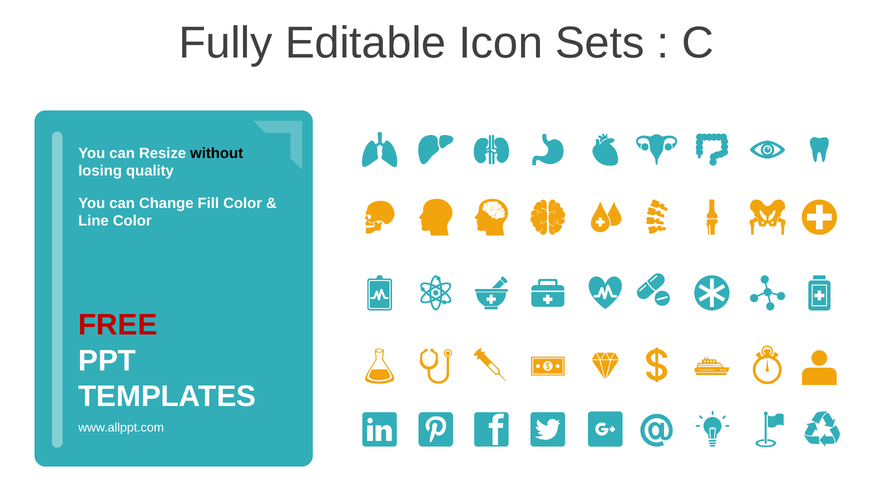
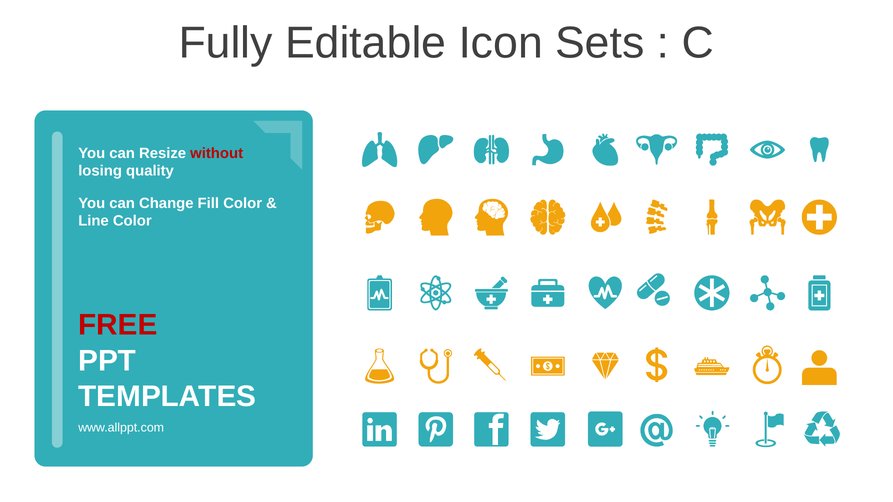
without colour: black -> red (217, 153)
